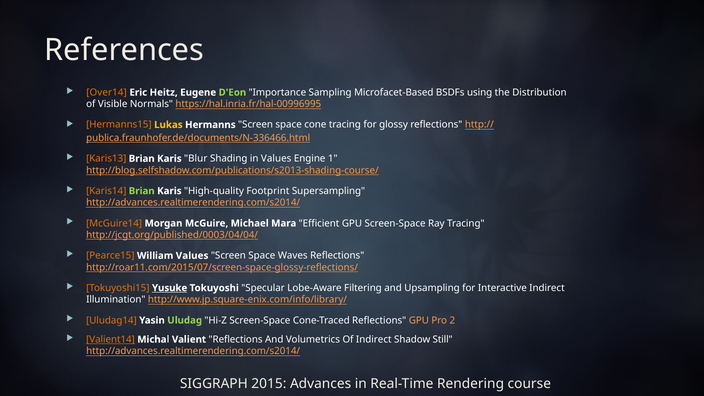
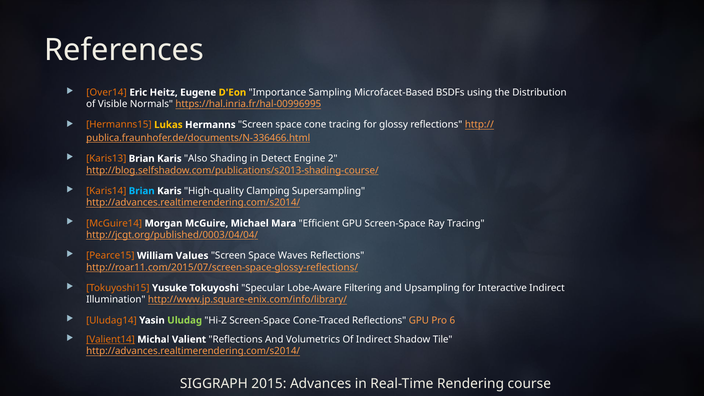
D'Eon colour: light green -> yellow (232, 92)
Blur: Blur -> Also (196, 159)
in Values: Values -> Detect (276, 159)
1: 1 -> 2 (333, 159)
Brian colour: light green -> light blue (142, 191)
Footprint: Footprint -> Clamping (268, 191)
Yusuke underline: present -> none (170, 288)
2: 2 -> 6 (452, 320)
Still: Still -> Tile (443, 339)
